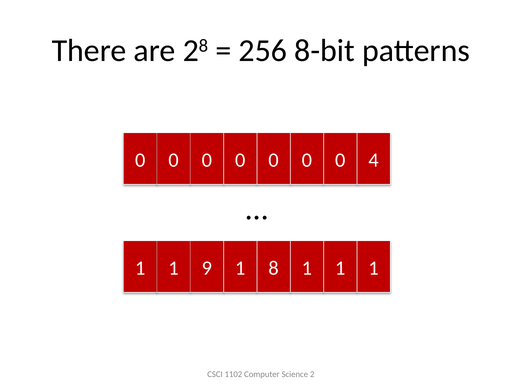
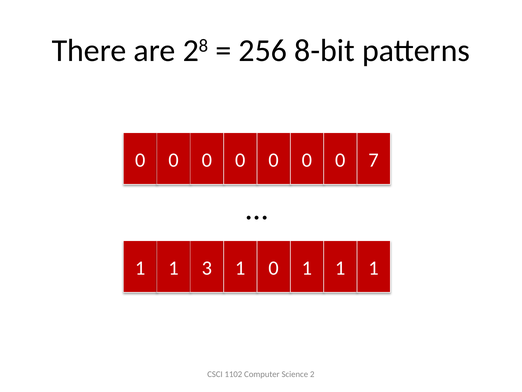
4: 4 -> 7 (374, 160)
9: 9 -> 3 (207, 268)
1 8: 8 -> 0 (274, 268)
